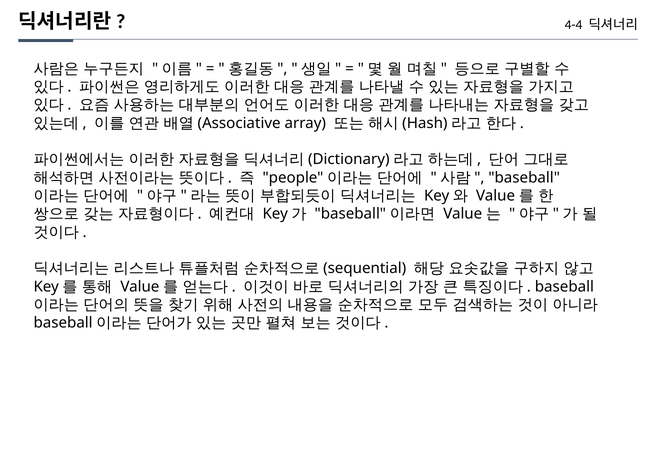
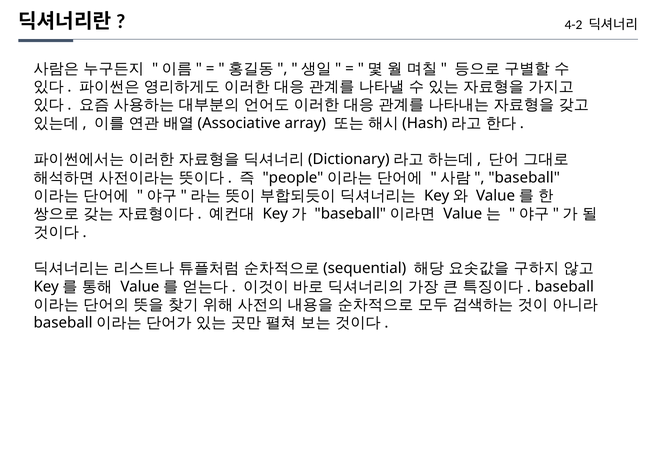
4-4: 4-4 -> 4-2 (573, 25)
